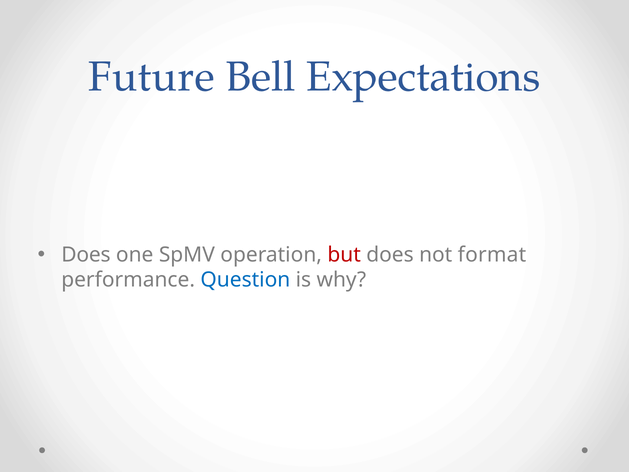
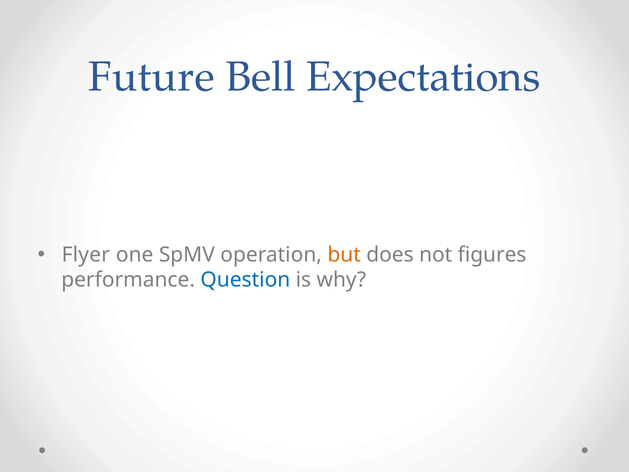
Does: Does -> Flyer (86, 255)
but colour: red -> orange (344, 255)
format: format -> figures (492, 255)
